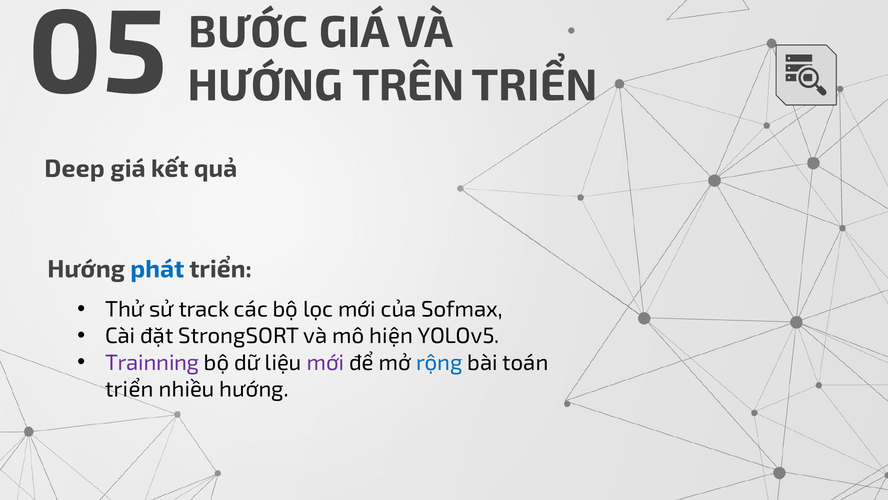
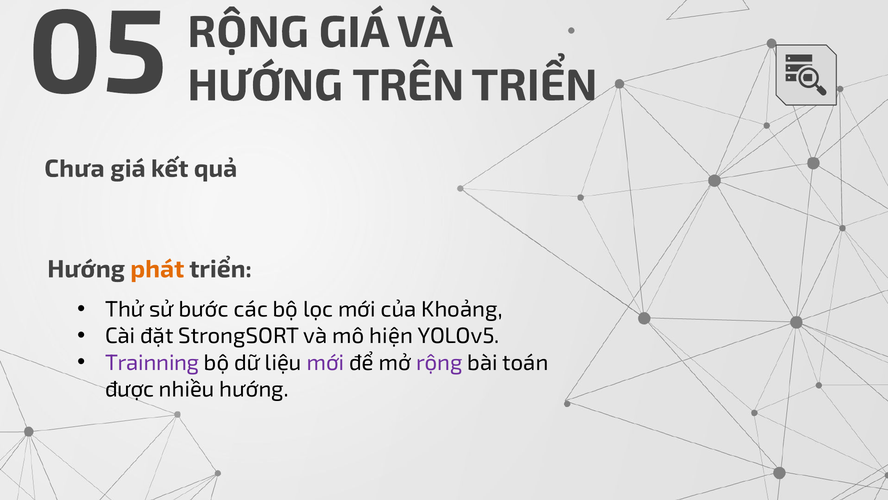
BƯỚC: BƯỚC -> RỘNG (248, 32)
Deep: Deep -> Chưa (75, 168)
phát colour: blue -> orange (157, 269)
track: track -> bước (204, 309)
Sofmax: Sofmax -> Khoảng (462, 309)
rộng colour: blue -> purple (439, 362)
triển: triển -> được (130, 389)
